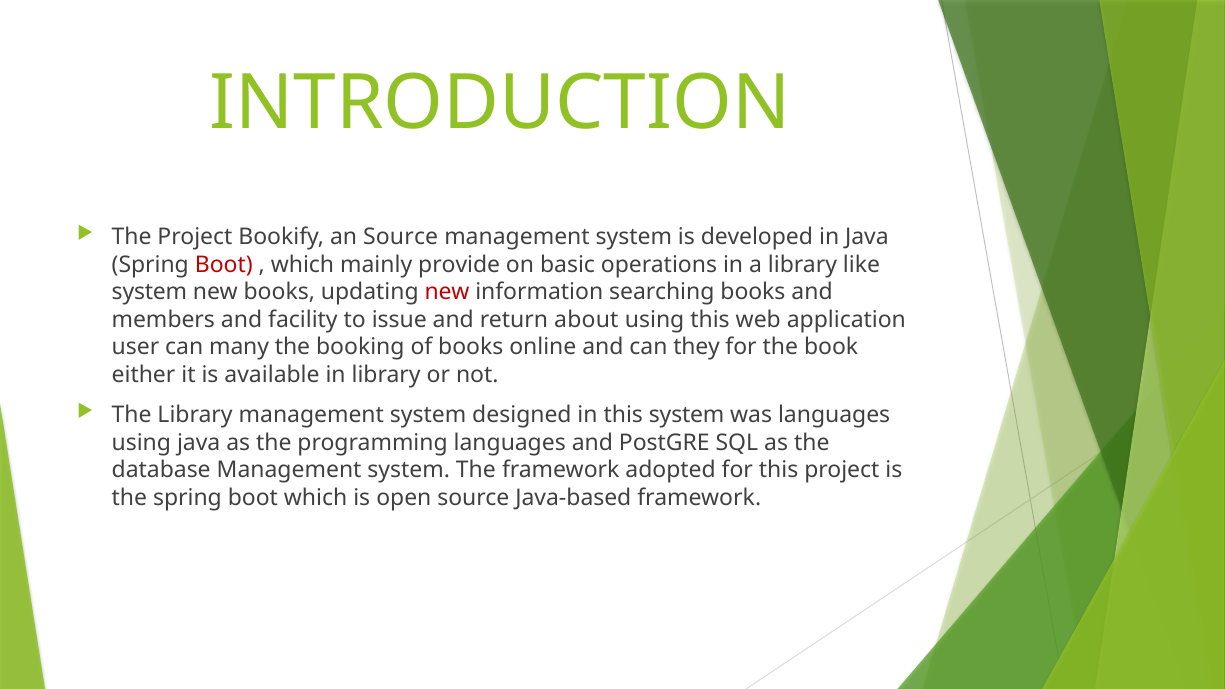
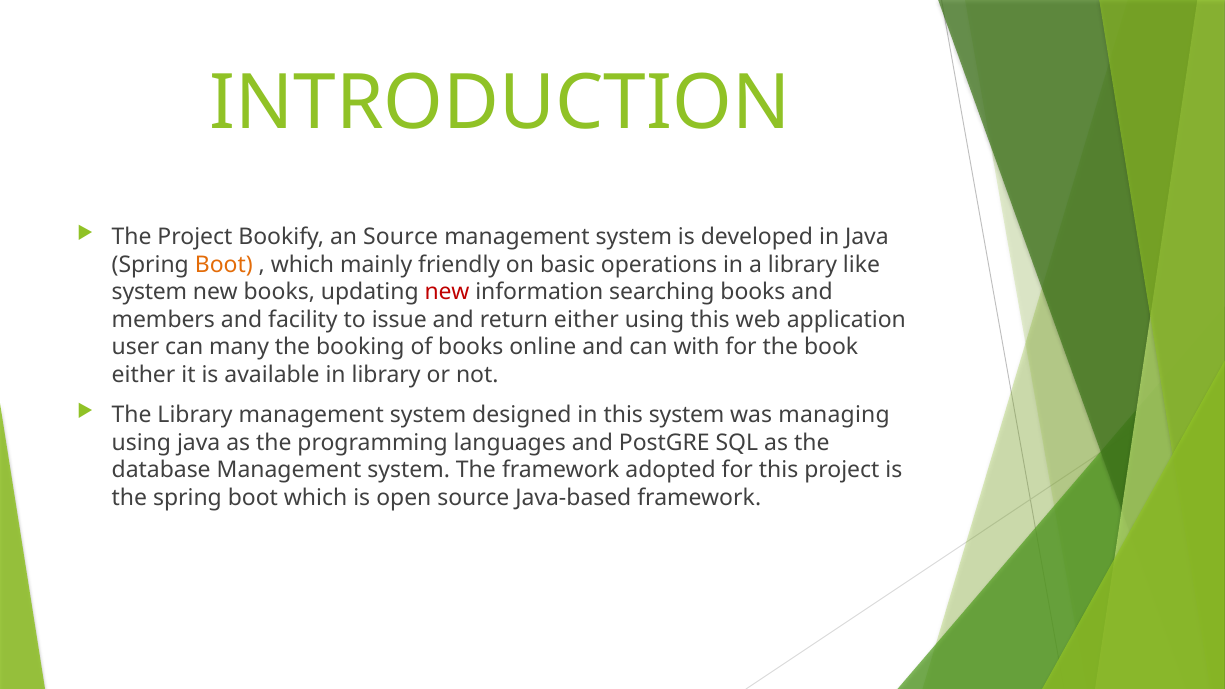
Boot colour: red -> orange (224, 265)
provide: provide -> friendly (459, 265)
return about: about -> either (586, 320)
they: they -> with (697, 347)
was languages: languages -> managing (834, 415)
